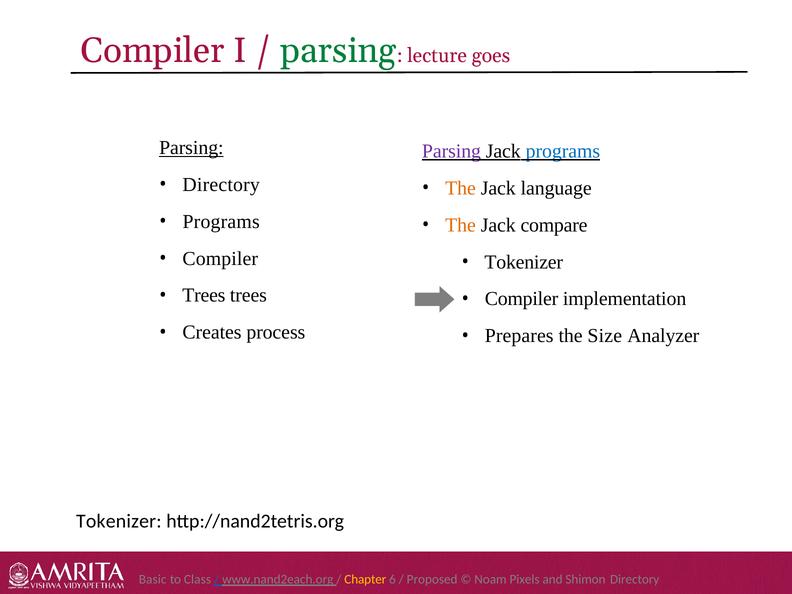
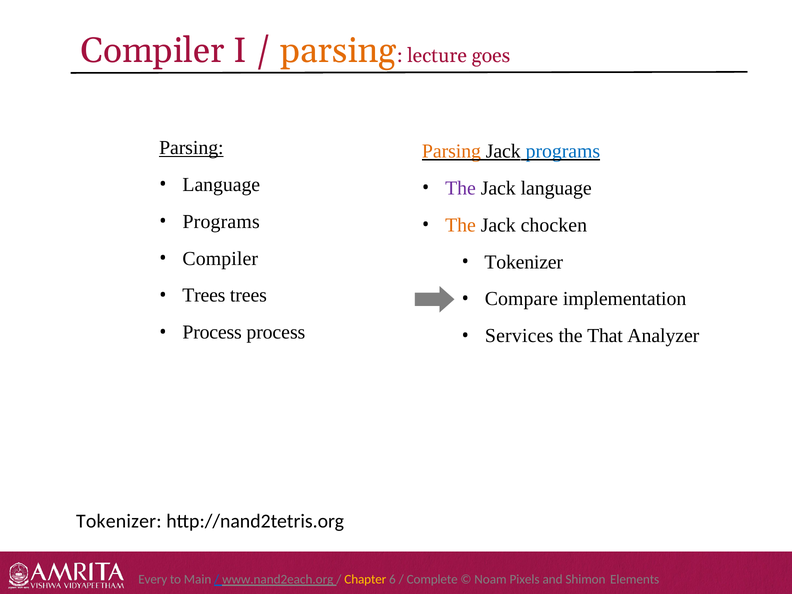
parsing colour: green -> orange (338, 51)
Parsing colour: purple -> orange (451, 151)
Directory: Directory -> Language (221, 185)
The colour: orange -> purple (461, 188)
compare: compare -> chocken (554, 225)
Compiler: Compiler -> Compare (521, 299)
Creates: Creates -> Process (212, 332)
Prepares: Prepares -> Services (519, 336)
Size: Size -> That (605, 336)
Basic: Basic -> Every (153, 579)
Class: Class -> Main (198, 579)
Proposed: Proposed -> Complete (432, 579)
Shimon Directory: Directory -> Elements (635, 579)
